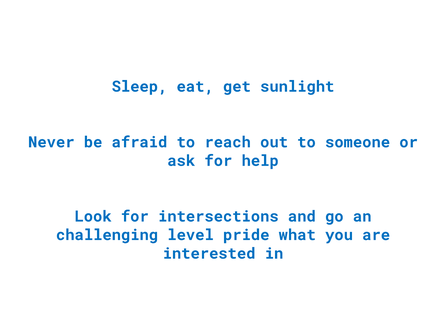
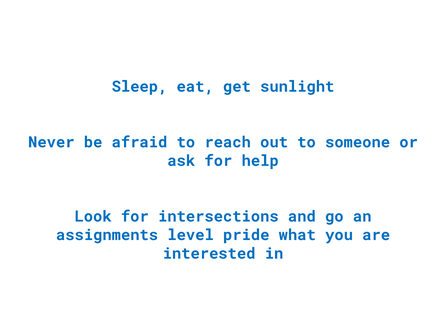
challenging: challenging -> assignments (107, 235)
